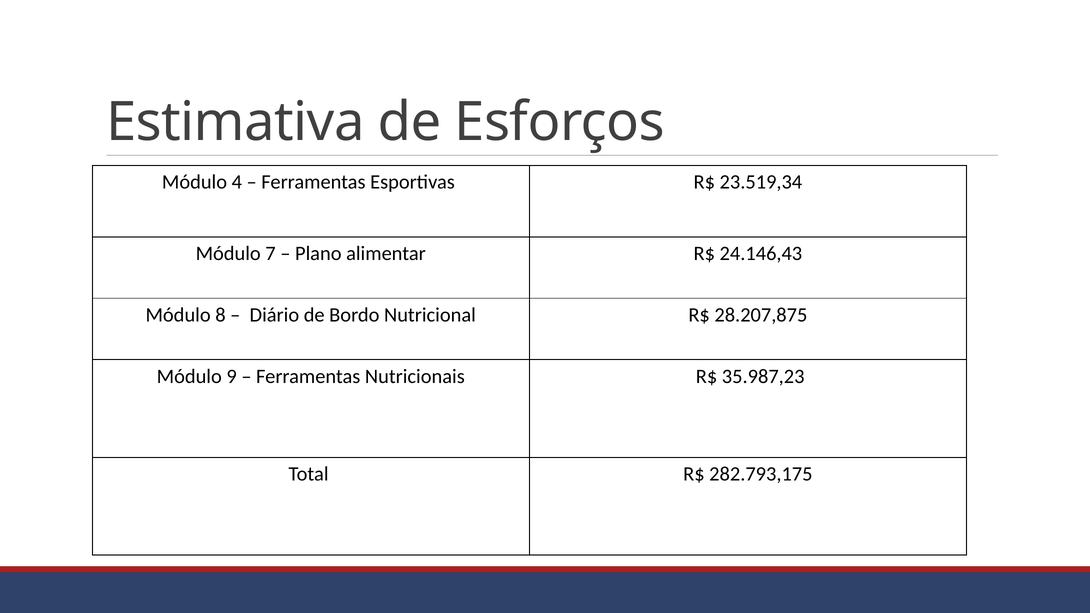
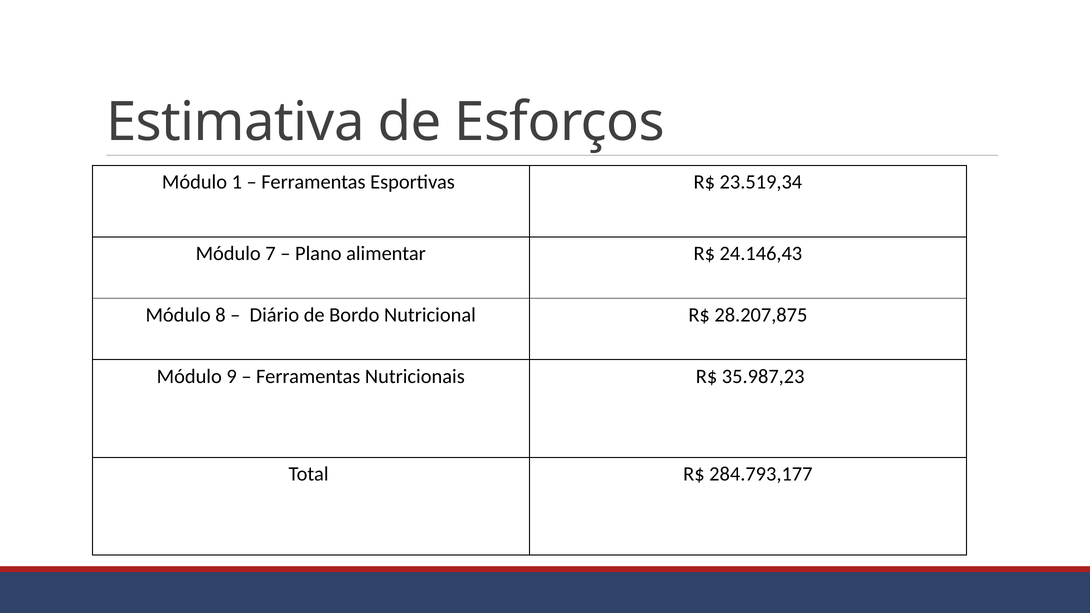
4: 4 -> 1 (237, 182)
282.793,175: 282.793,175 -> 284.793,177 (761, 474)
